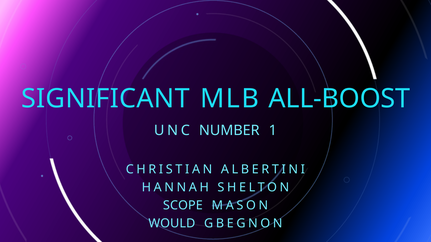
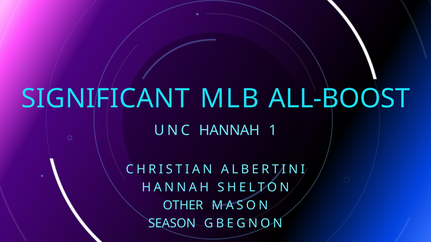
UNC NUMBER: NUMBER -> HANNAH (229, 131)
SCOPE: SCOPE -> OTHER (183, 206)
WOULD: WOULD -> SEASON (172, 224)
